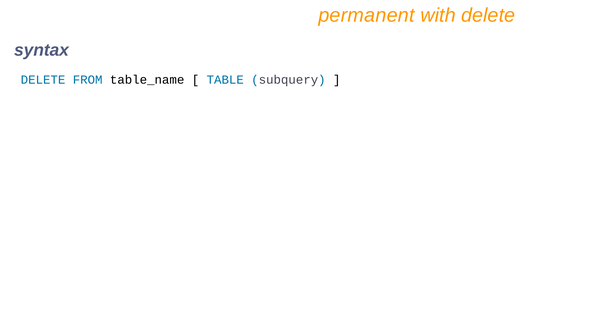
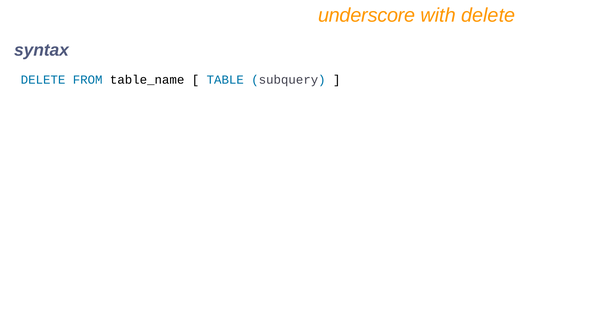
permanent: permanent -> underscore (367, 15)
